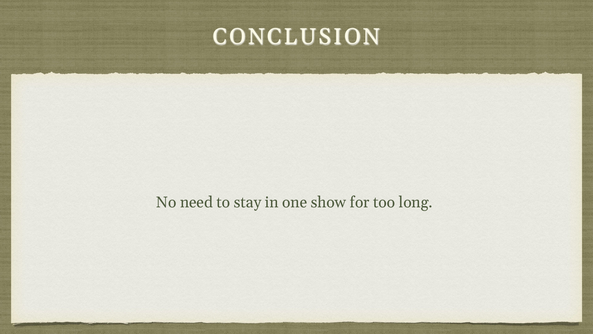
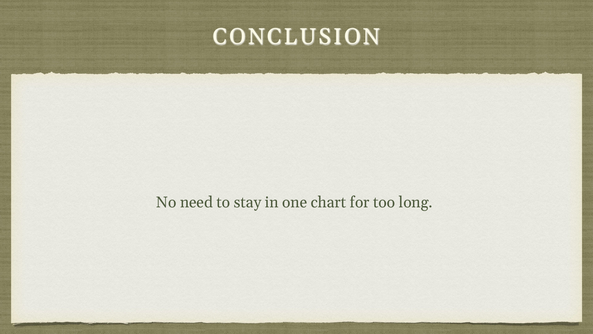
show: show -> chart (329, 202)
